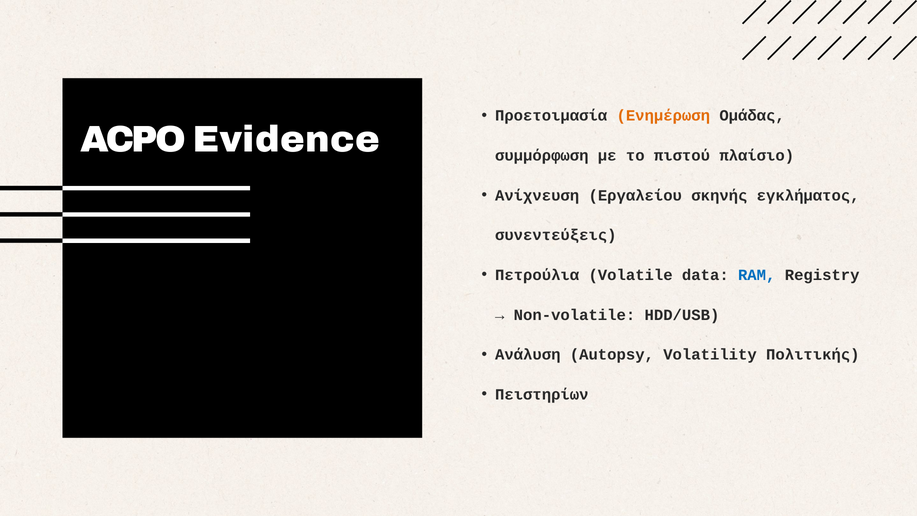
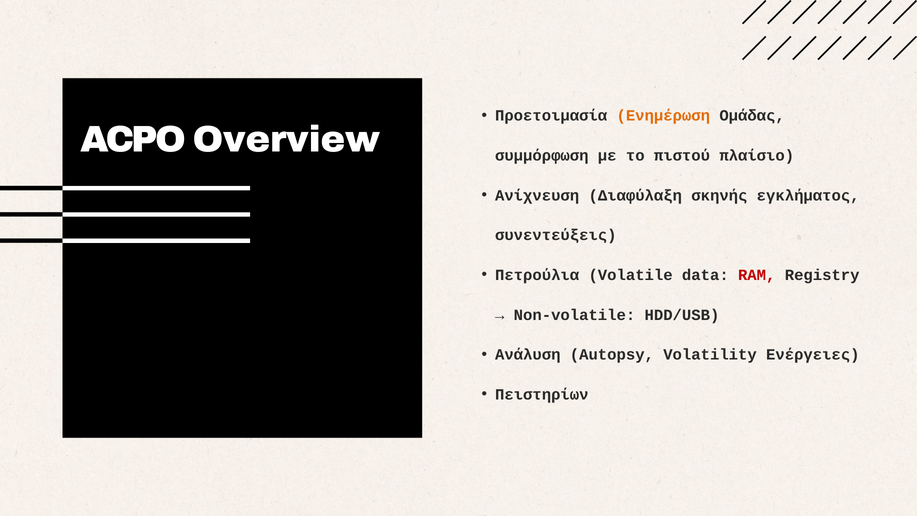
Evidence: Evidence -> Overview (286, 140)
Εργαλείου: Εργαλείου -> Διαφύλαξη (635, 195)
RAM colour: blue -> red (757, 275)
Πολιτικής: Πολιτικής -> Ενέργειες (813, 355)
